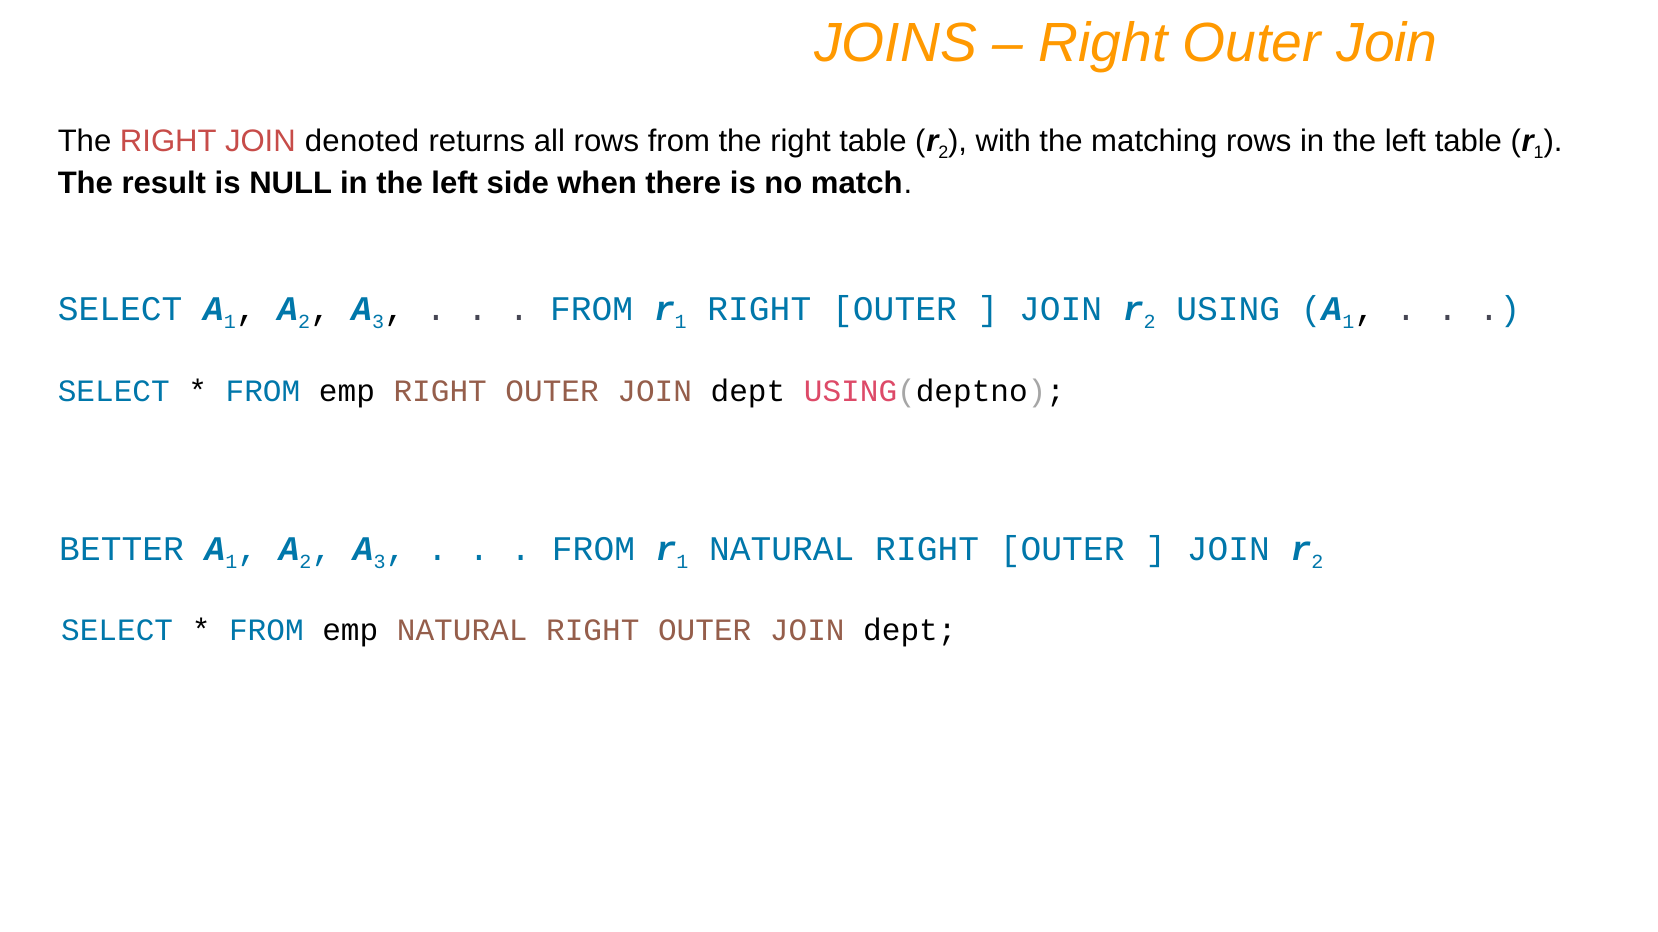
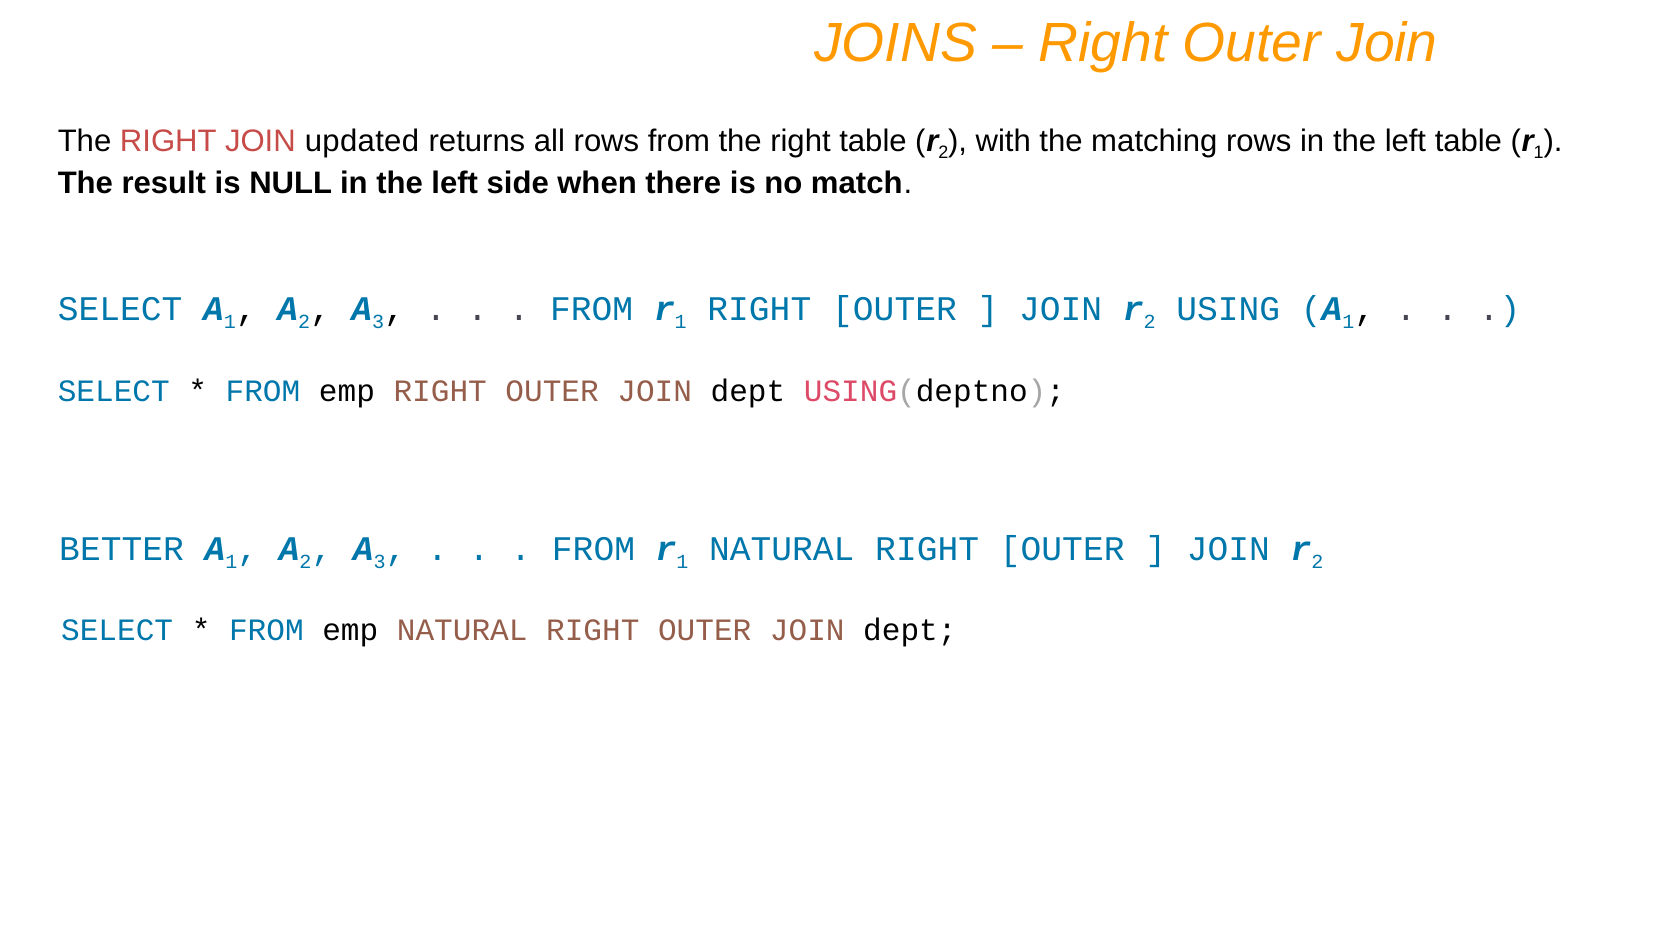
denoted: denoted -> updated (362, 141)
